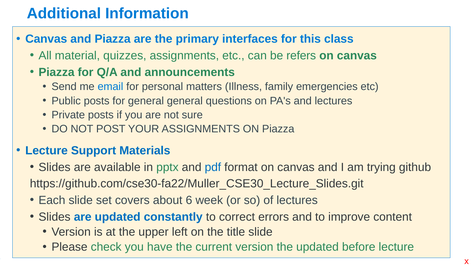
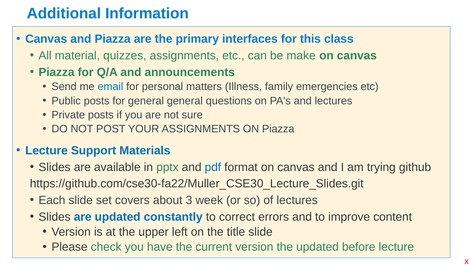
refers: refers -> make (301, 56)
about 6: 6 -> 3 (189, 200)
